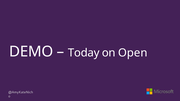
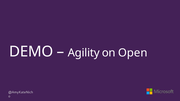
Today: Today -> Agility (84, 53)
